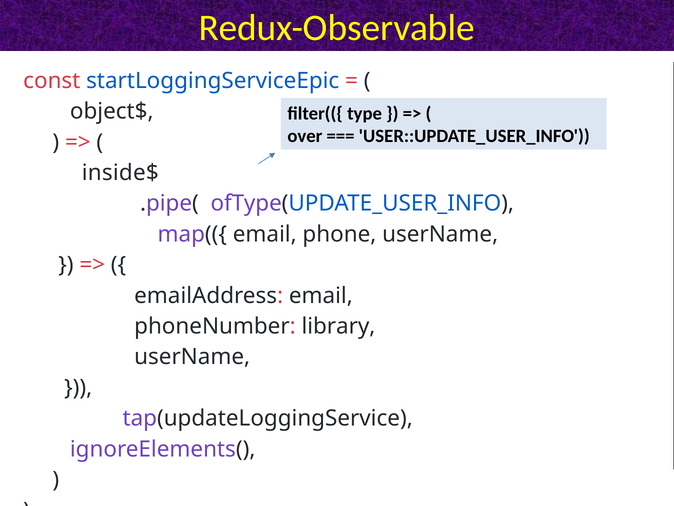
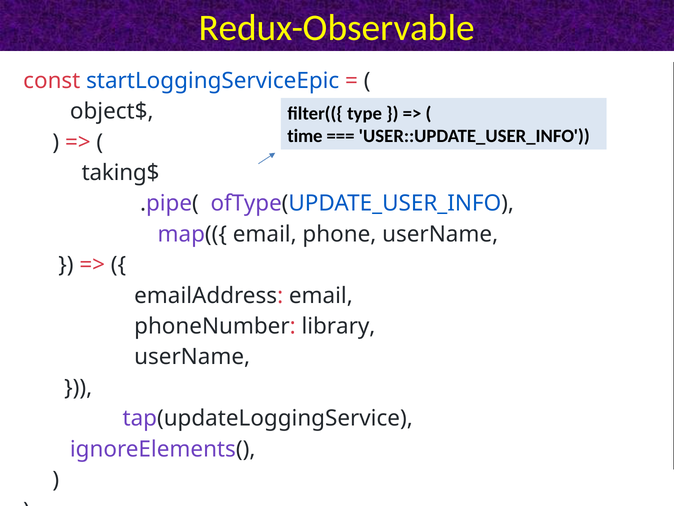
over: over -> time (305, 136)
inside$: inside$ -> taking$ (121, 173)
